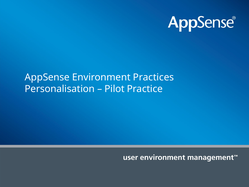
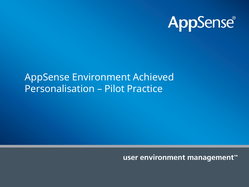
Practices: Practices -> Achieved (153, 77)
